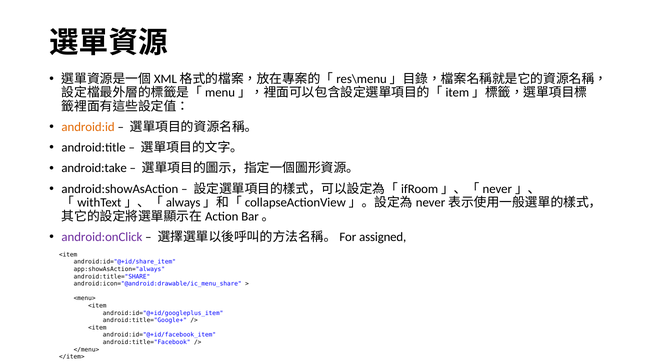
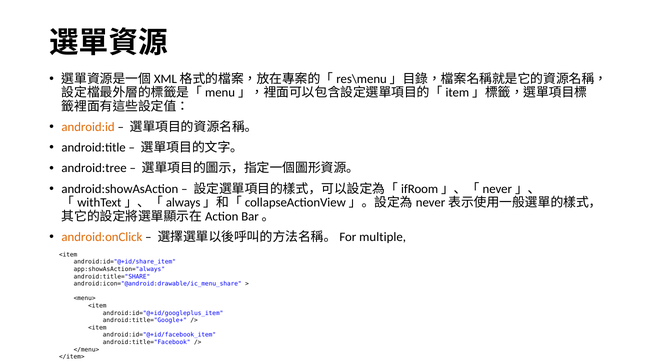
android:take: android:take -> android:tree (94, 168)
android:onClick colour: purple -> orange (102, 237)
assigned: assigned -> multiple (383, 237)
